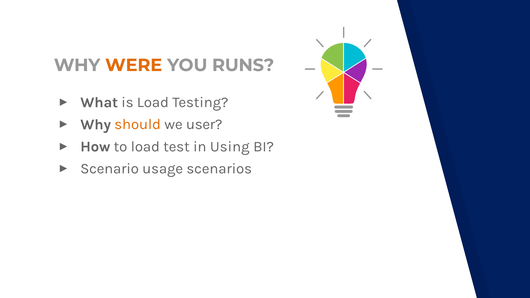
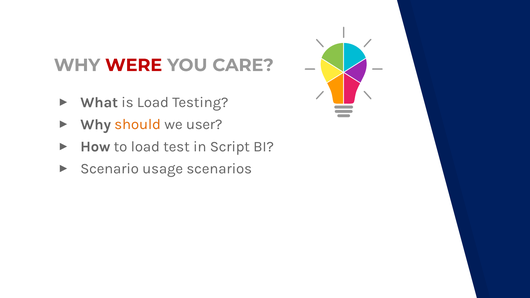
WERE colour: orange -> red (134, 65)
RUNS: RUNS -> CARE (243, 65)
Using: Using -> Script (230, 147)
